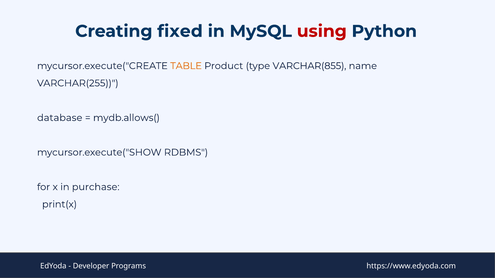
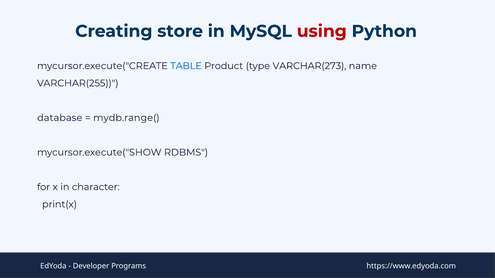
fixed: fixed -> store (180, 31)
TABLE colour: orange -> blue (186, 66)
VARCHAR(855: VARCHAR(855 -> VARCHAR(273 (309, 66)
mydb.allows(: mydb.allows( -> mydb.range( (126, 118)
purchase: purchase -> character (96, 187)
